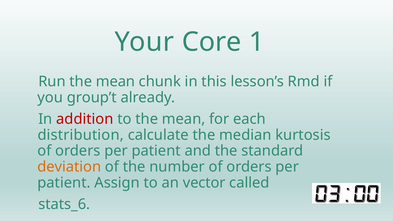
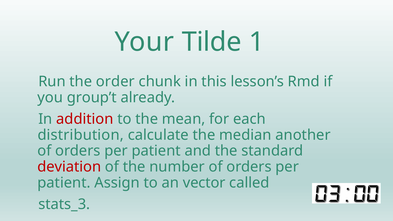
Core: Core -> Tilde (212, 42)
Run the mean: mean -> order (115, 81)
kurtosis: kurtosis -> another (303, 135)
deviation colour: orange -> red (69, 167)
stats_6: stats_6 -> stats_3 (64, 204)
